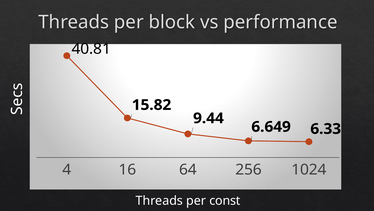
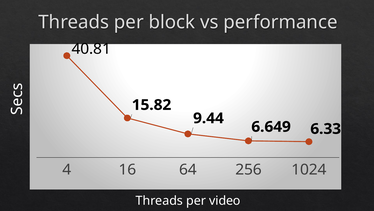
const: const -> video (225, 200)
